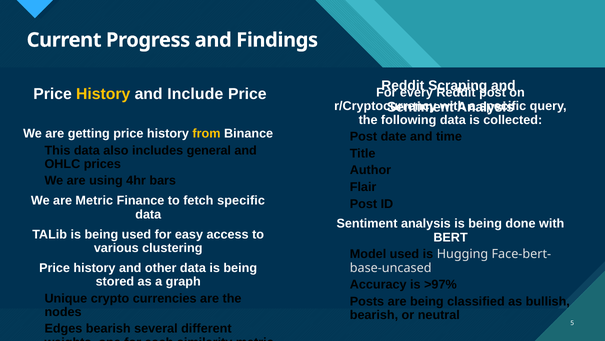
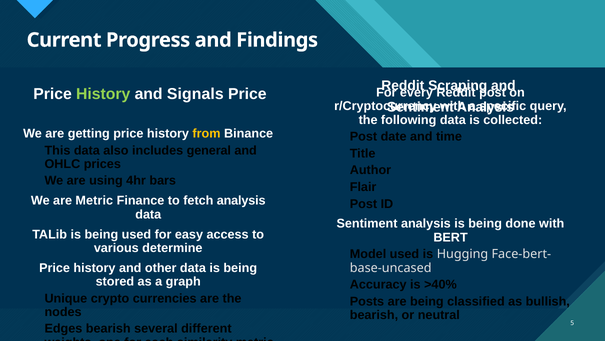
History colour: yellow -> light green (103, 94)
Include: Include -> Signals (195, 94)
fetch specific: specific -> analysis (241, 200)
clustering: clustering -> determine (172, 248)
>97%: >97% -> >40% (440, 284)
